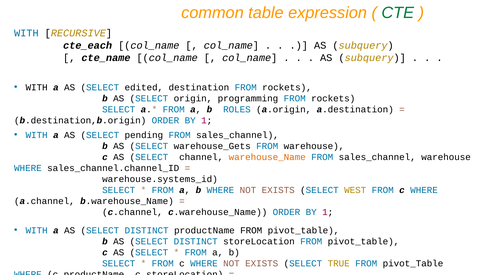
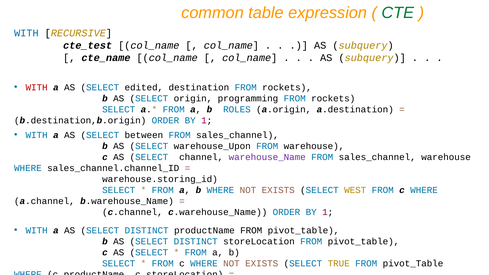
cte_each: cte_each -> cte_test (88, 45)
WITH colour: black -> red (37, 87)
pending: pending -> between (144, 135)
warehouse_Gets: warehouse_Gets -> warehouse_Upon (212, 146)
warehouse_Name colour: orange -> purple (267, 157)
warehouse.systems_id: warehouse.systems_id -> warehouse.storing_id (160, 179)
